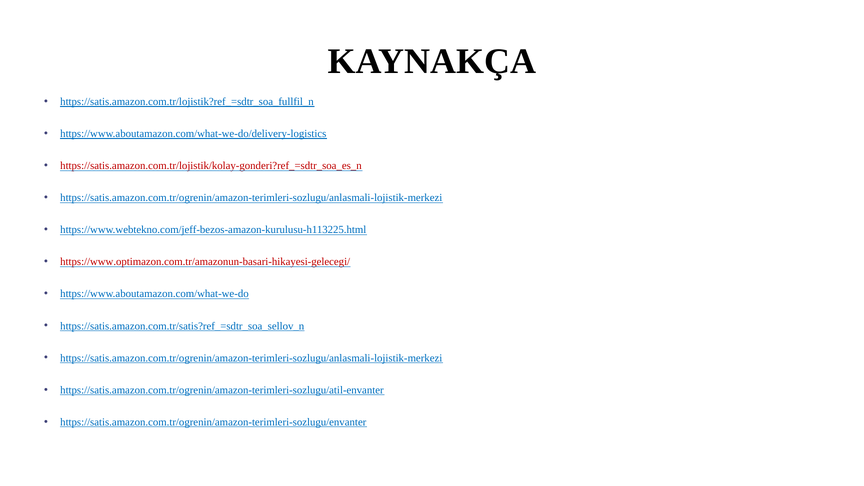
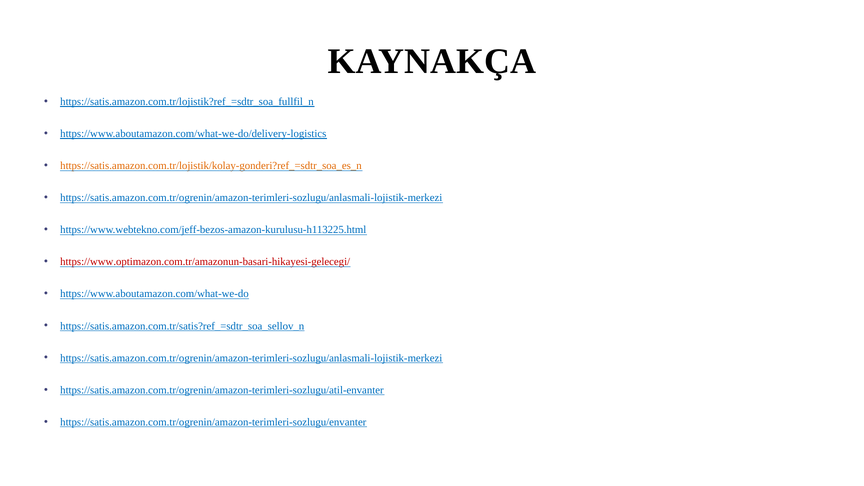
https://satis.amazon.com.tr/lojistik/kolay-gonderi?ref_=sdtr_soa_es_n colour: red -> orange (211, 166)
